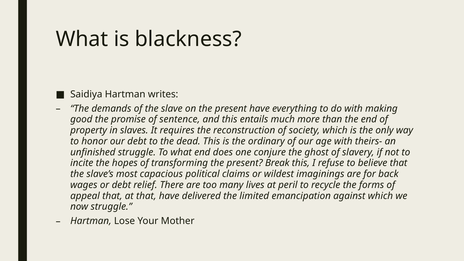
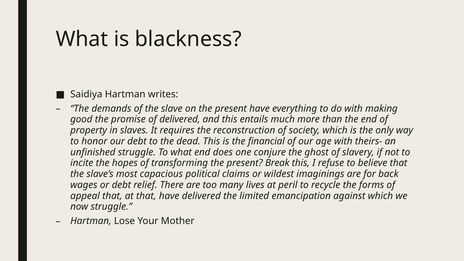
of sentence: sentence -> delivered (180, 119)
ordinary: ordinary -> financial (266, 141)
